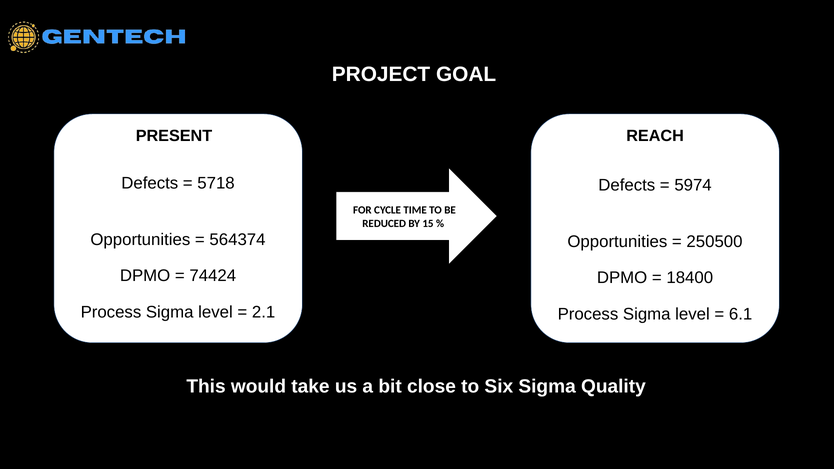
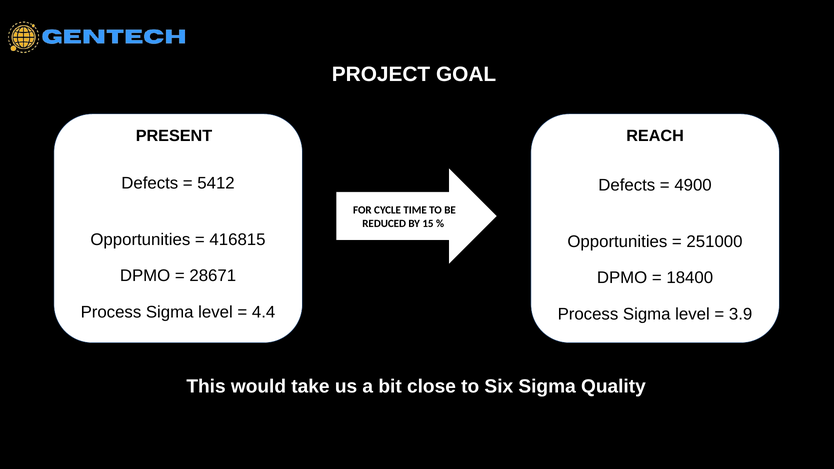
5718: 5718 -> 5412 (216, 183)
5974: 5974 -> 4900 (693, 185)
564374: 564374 -> 416815 (238, 240)
250500: 250500 -> 251000 (715, 242)
74424: 74424 -> 28671 (213, 276)
2.1: 2.1 -> 4.4 (264, 312)
6.1: 6.1 -> 3.9 (741, 314)
